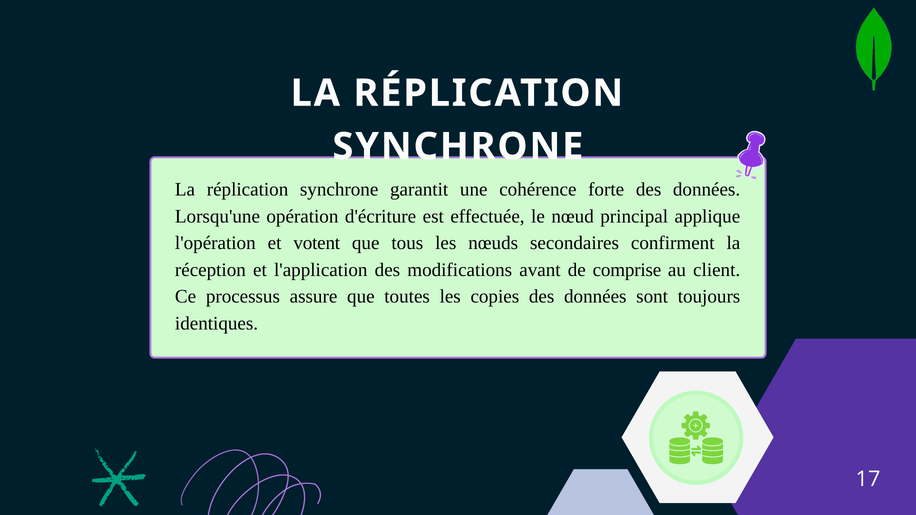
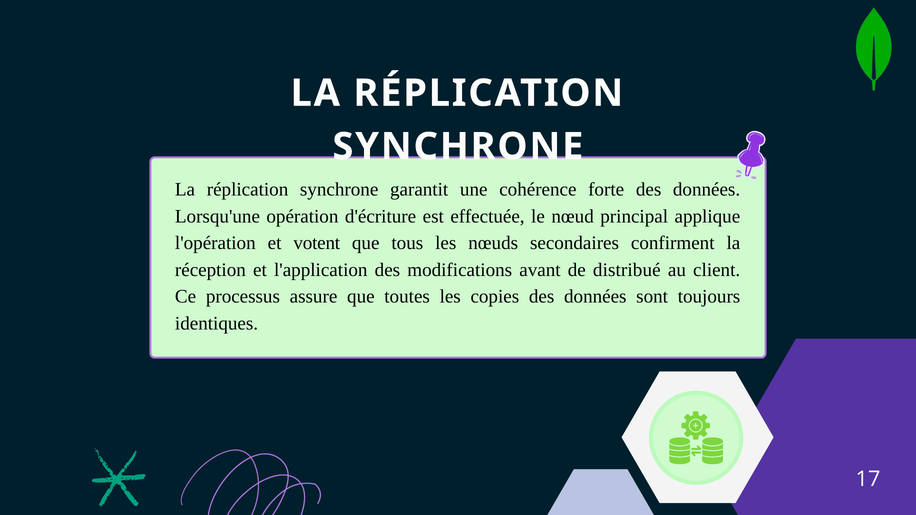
comprise: comprise -> distribué (627, 270)
